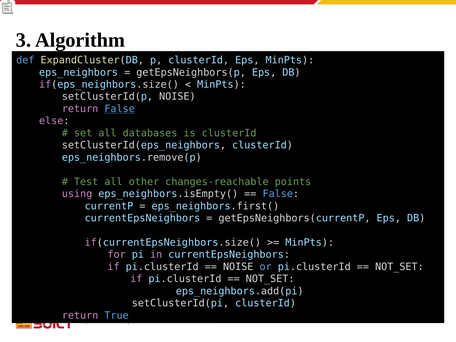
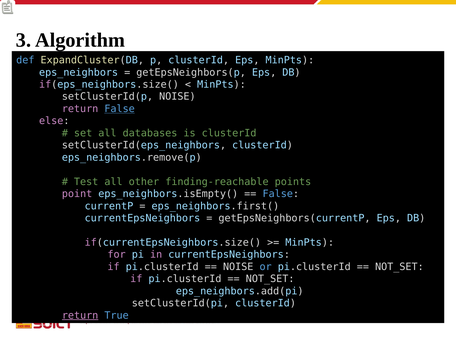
changes-reachable: changes-reachable -> finding-reachable (217, 182)
using: using -> point (77, 194)
return underline: none -> present (80, 315)
